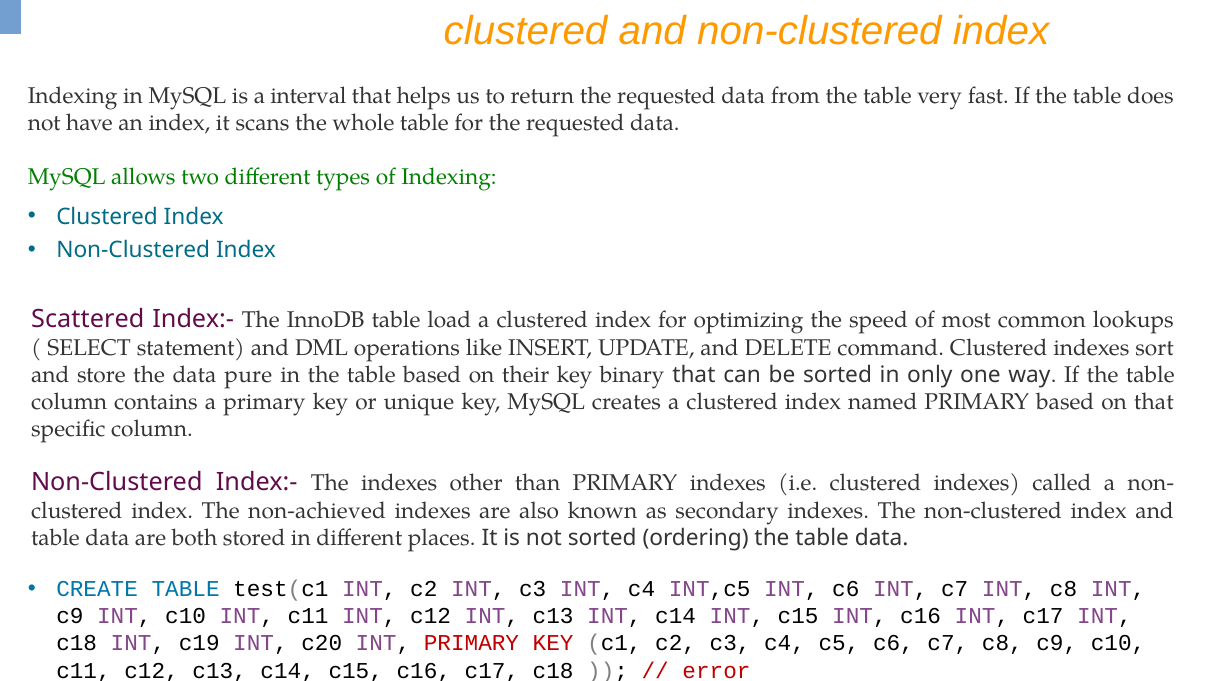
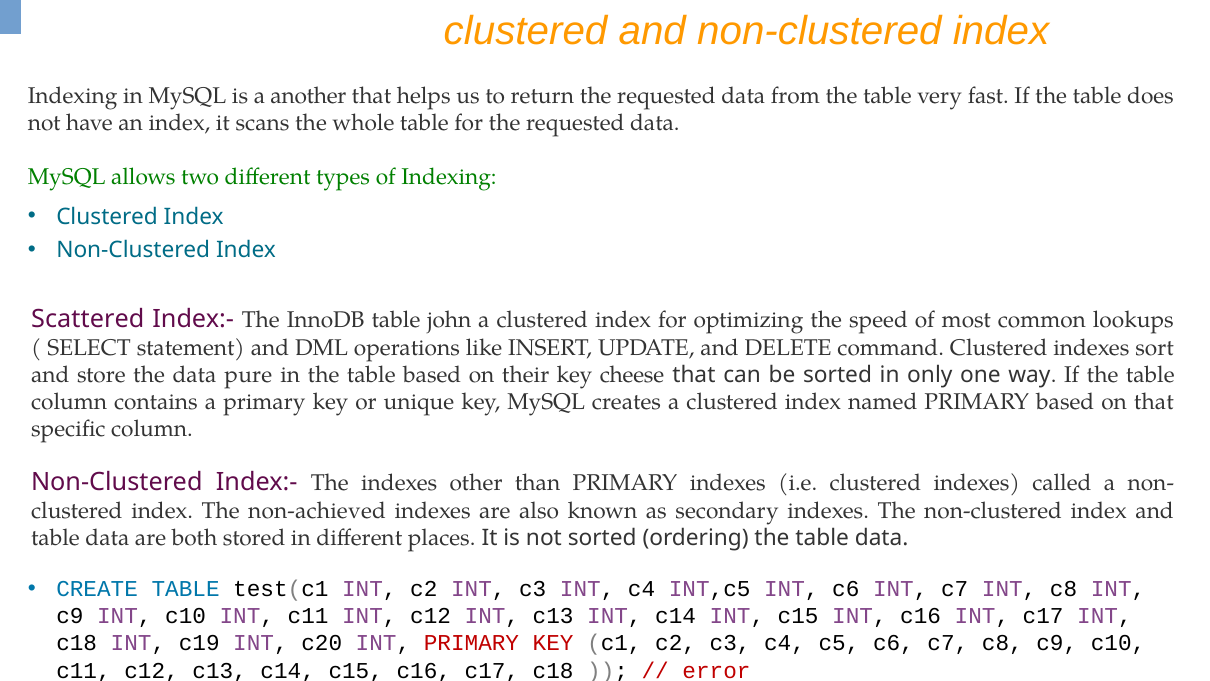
interval: interval -> another (308, 96)
load: load -> john (449, 320)
binary: binary -> cheese (632, 375)
